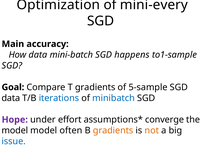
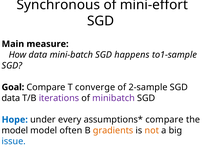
Optimization: Optimization -> Synchronous (58, 5)
mini-every: mini-every -> mini-effort (154, 5)
accuracy: accuracy -> measure (48, 44)
T gradients: gradients -> converge (95, 87)
5-sample: 5-sample -> 2-sample (148, 87)
iterations colour: blue -> purple (59, 98)
minibatch colour: blue -> purple (114, 98)
Hope colour: purple -> blue (15, 120)
effort: effort -> every (70, 120)
converge: converge -> compare (164, 120)
